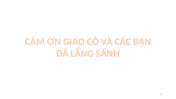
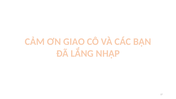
SÁNH: SÁNH -> NHẬP (108, 54)
